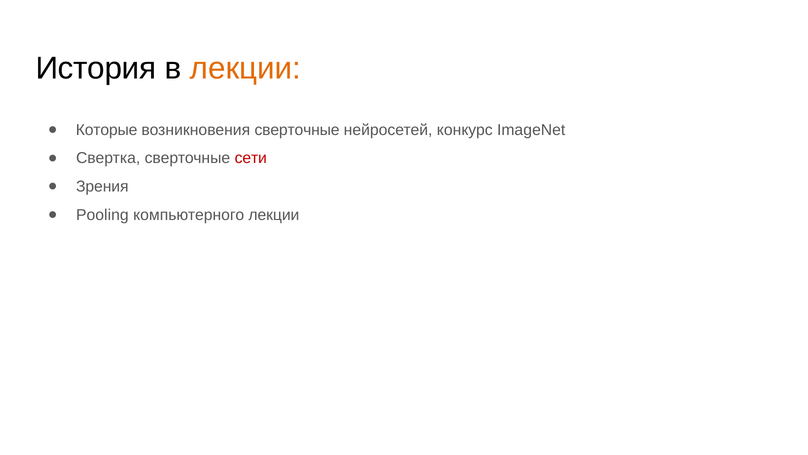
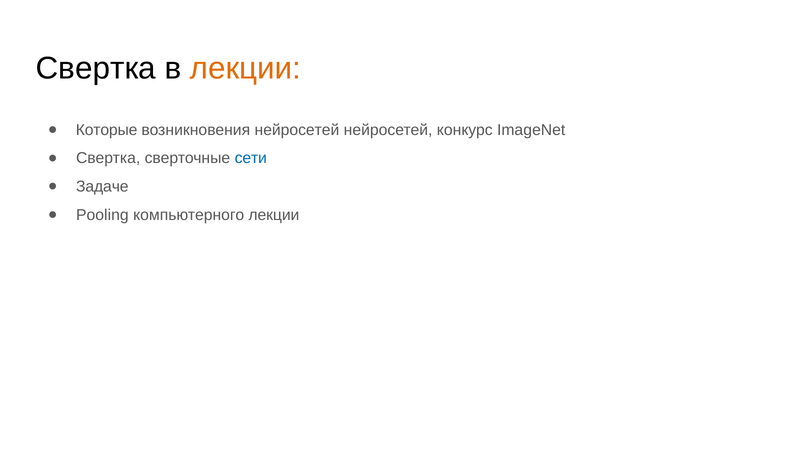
История: История -> Свертка (96, 68)
возникновения сверточные: сверточные -> нейросетей (297, 130)
сети colour: red -> blue (251, 158)
Зрения: Зрения -> Задаче (102, 186)
